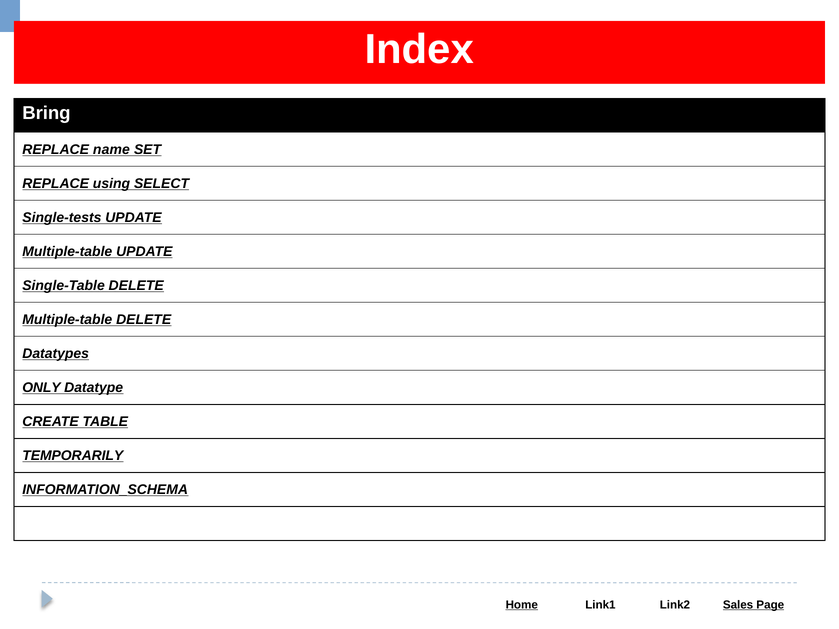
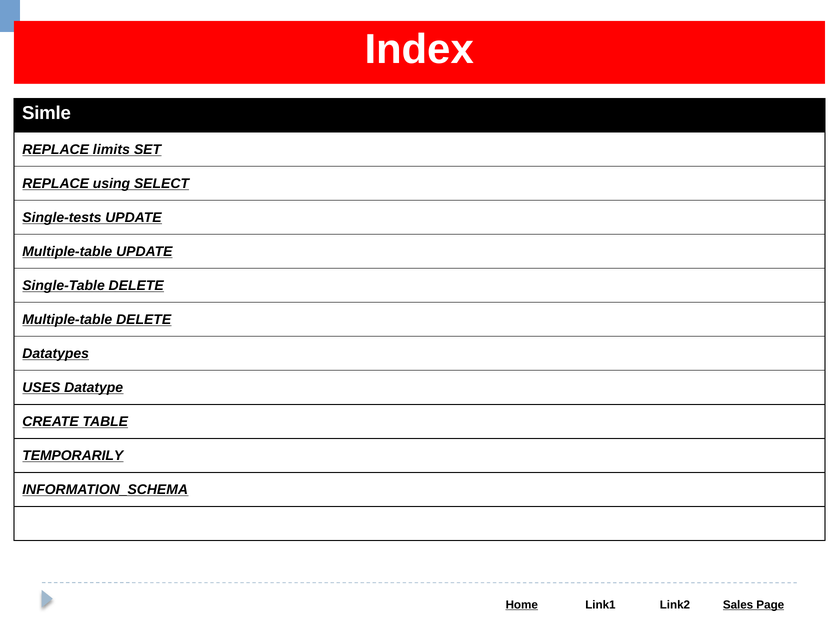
Bring: Bring -> Simle (46, 113)
name: name -> limits (111, 150)
ONLY: ONLY -> USES (41, 388)
